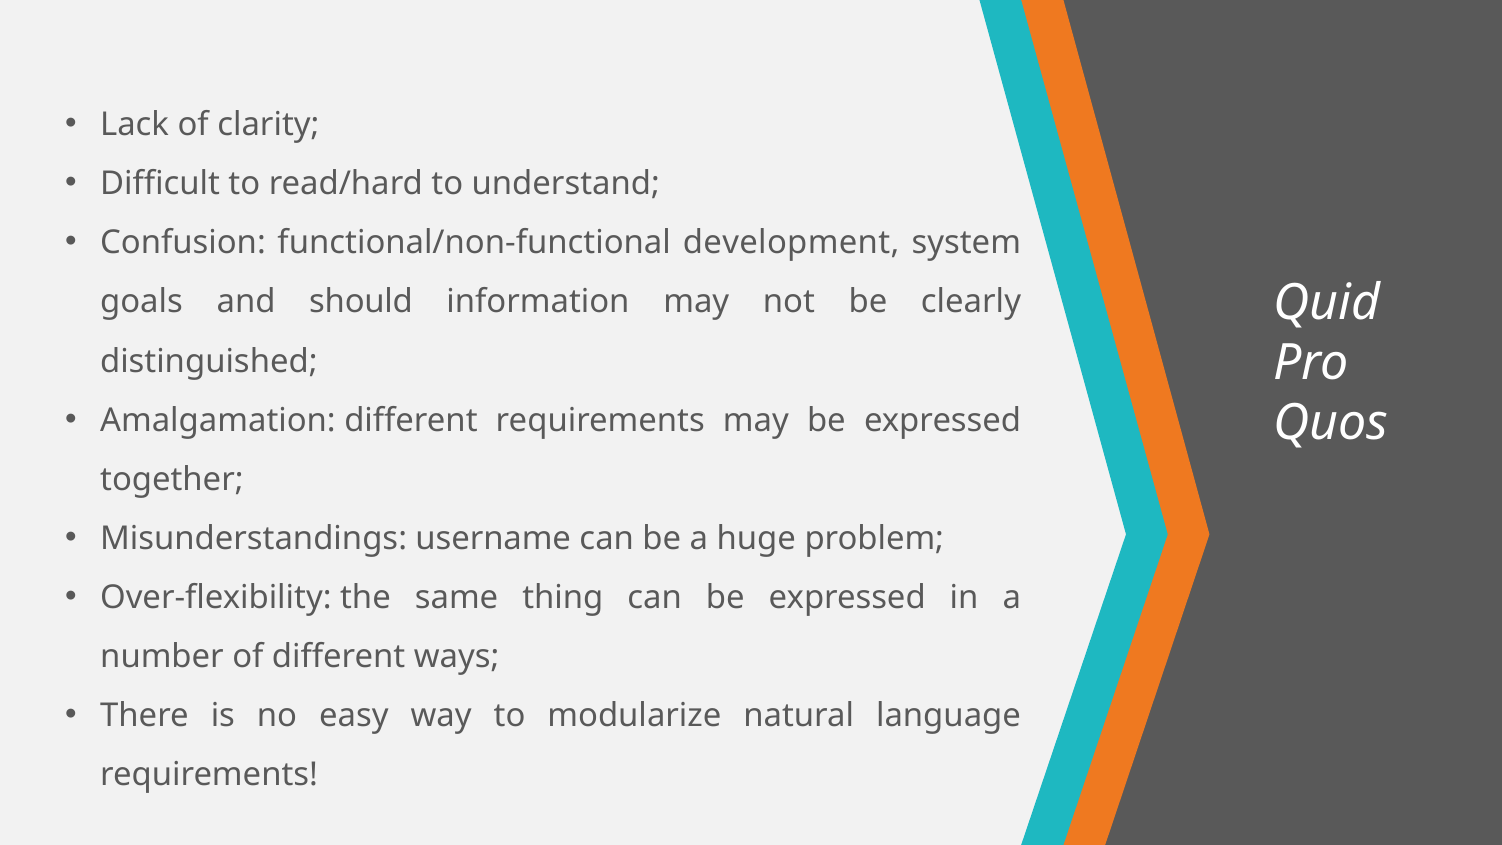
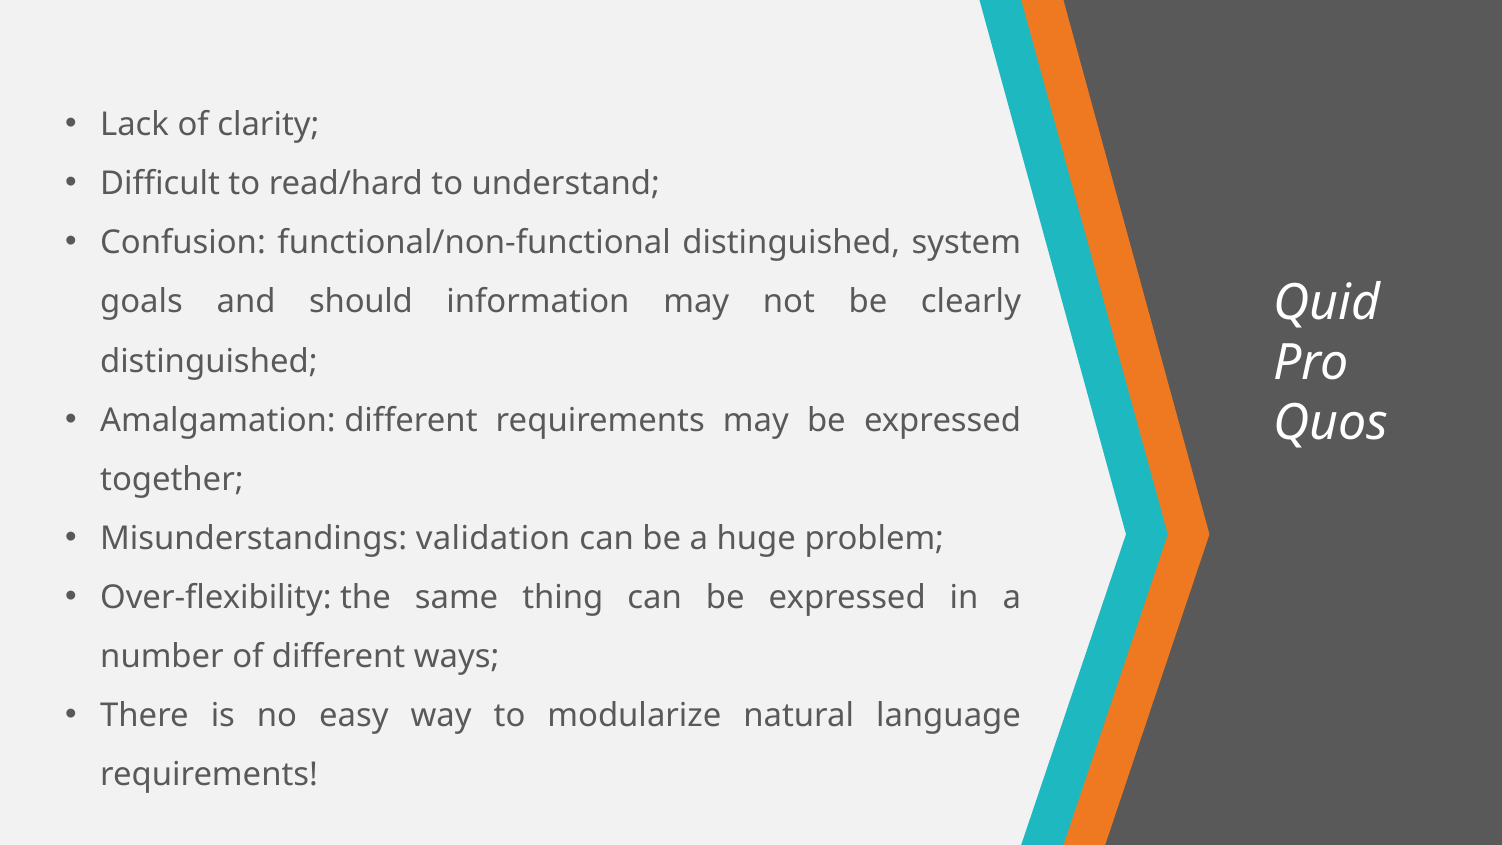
functional/non-functional development: development -> distinguished (791, 243)
username: username -> validation (493, 538)
